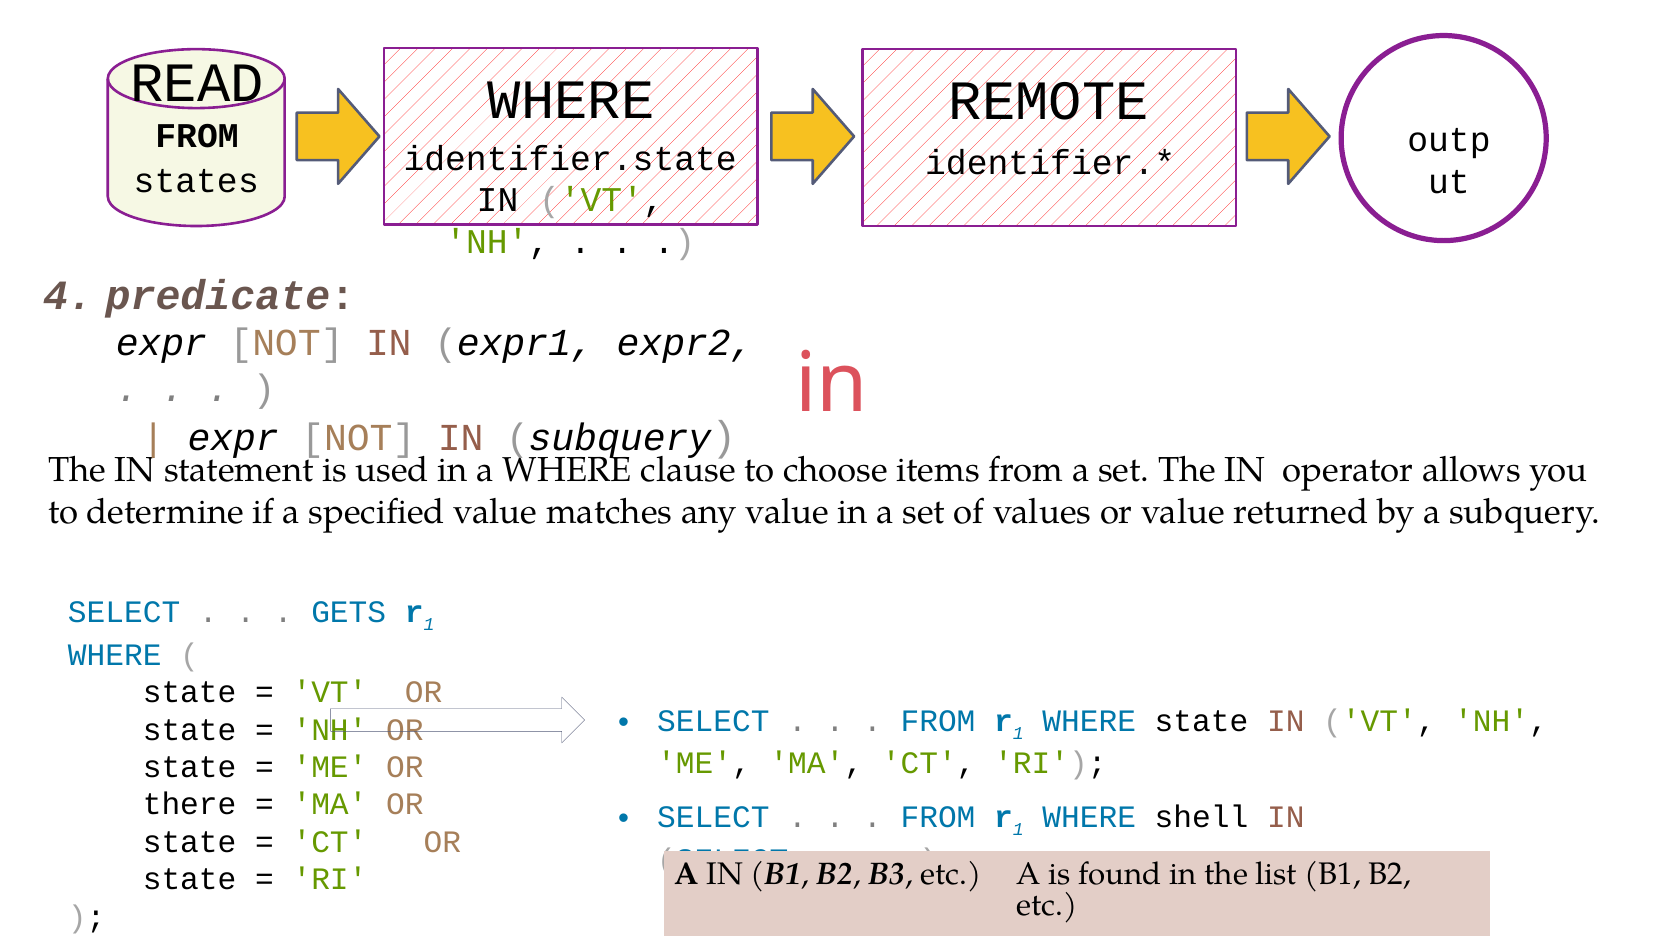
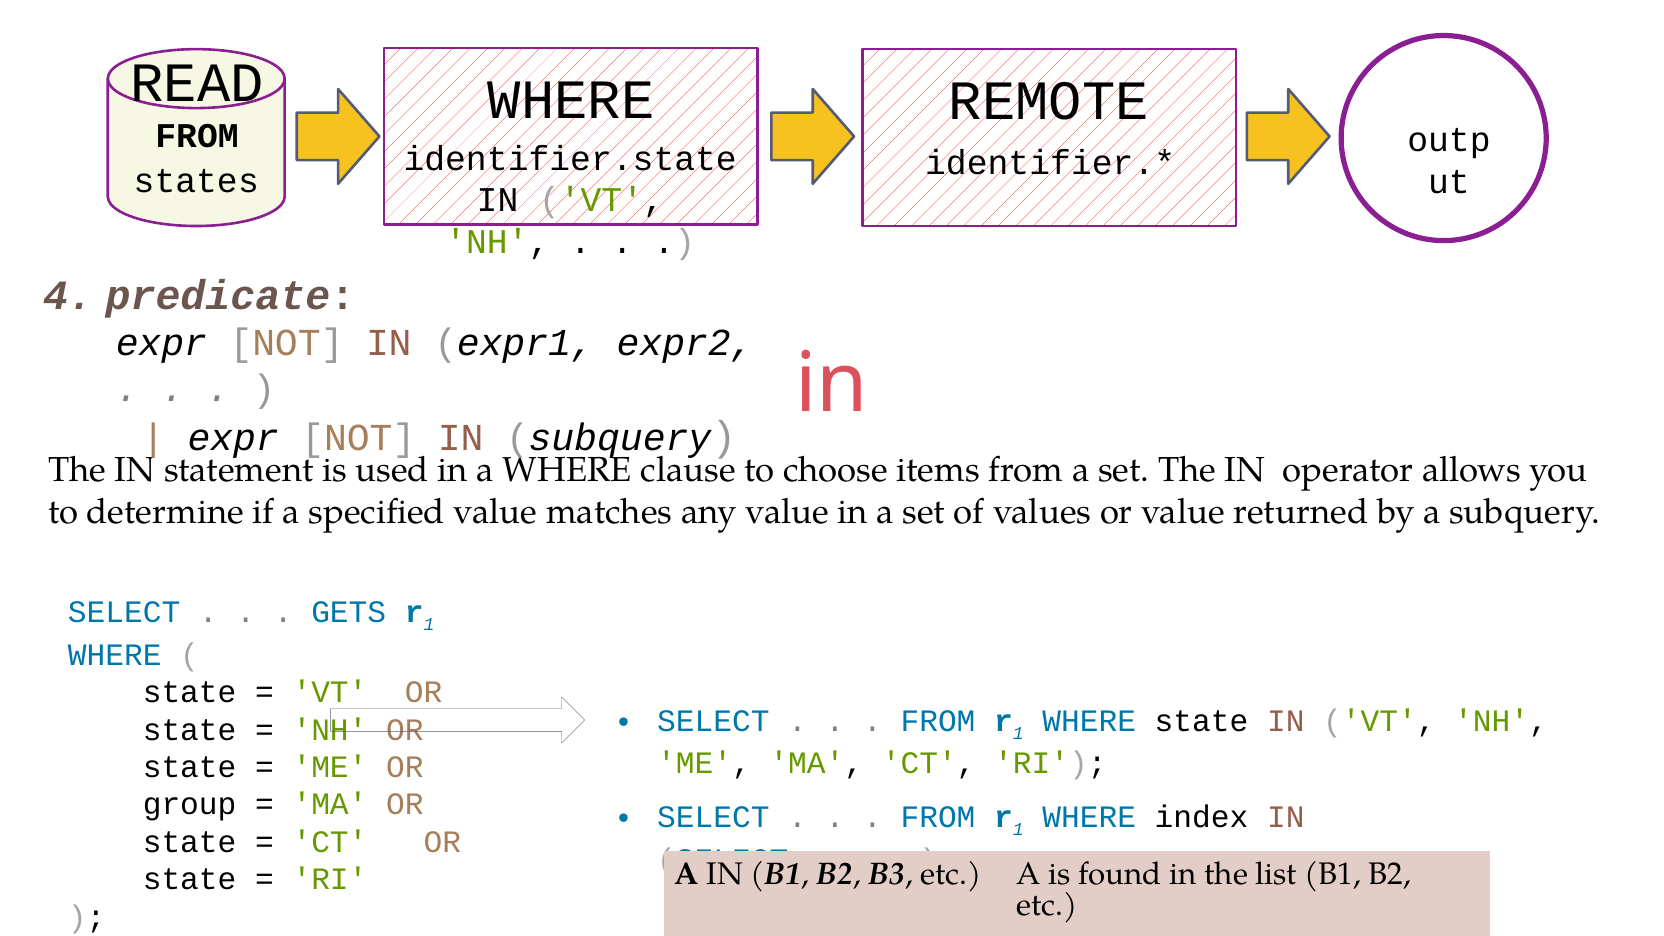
there: there -> group (190, 805)
shell: shell -> index (1202, 818)
